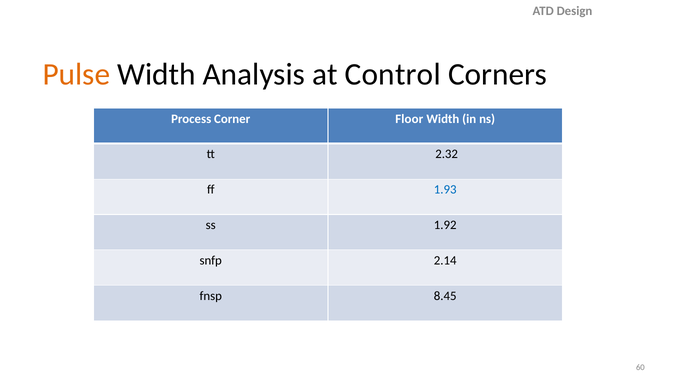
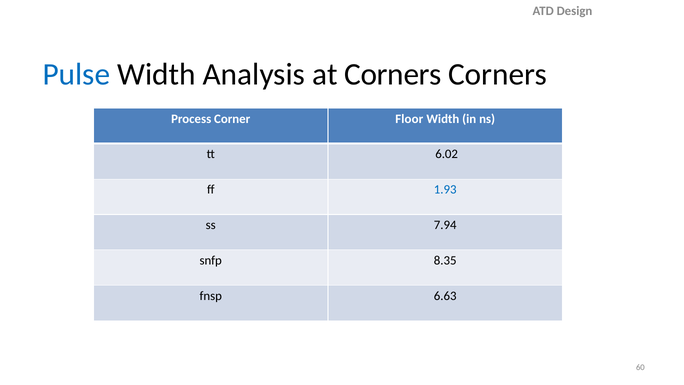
Pulse colour: orange -> blue (76, 74)
at Control: Control -> Corners (393, 74)
2.32: 2.32 -> 6.02 (447, 154)
1.92: 1.92 -> 7.94 (445, 225)
2.14: 2.14 -> 8.35 (445, 260)
8.45: 8.45 -> 6.63 (445, 296)
